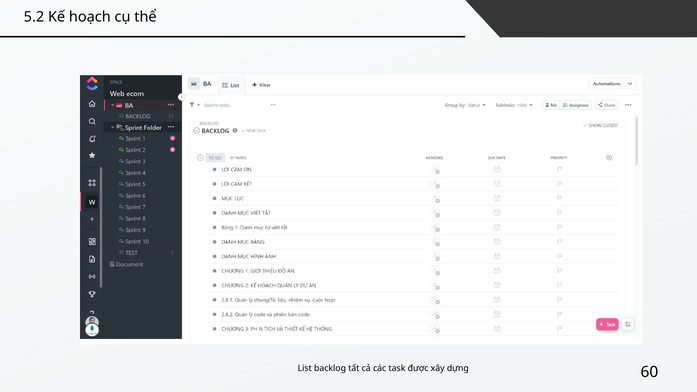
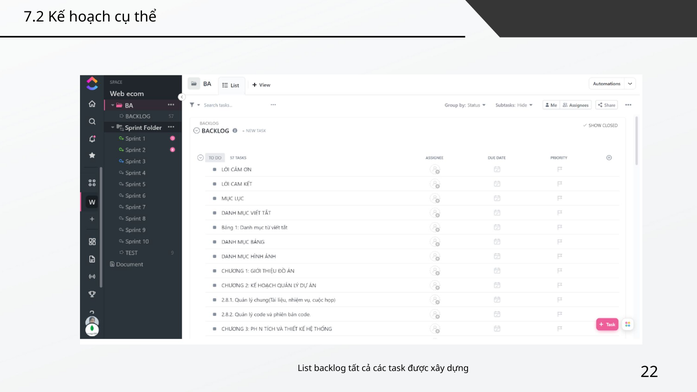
5.2: 5.2 -> 7.2 (34, 17)
60: 60 -> 22 (649, 372)
